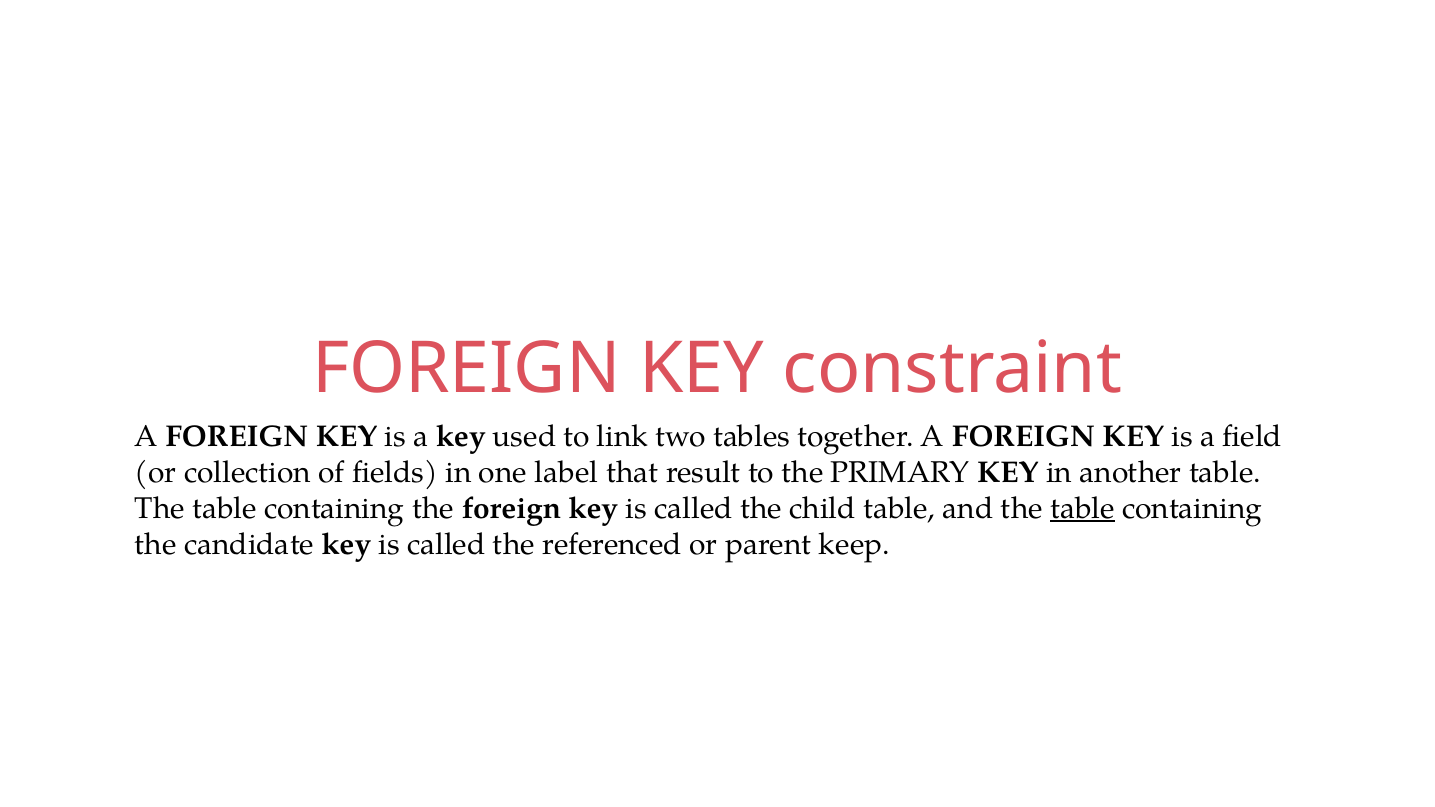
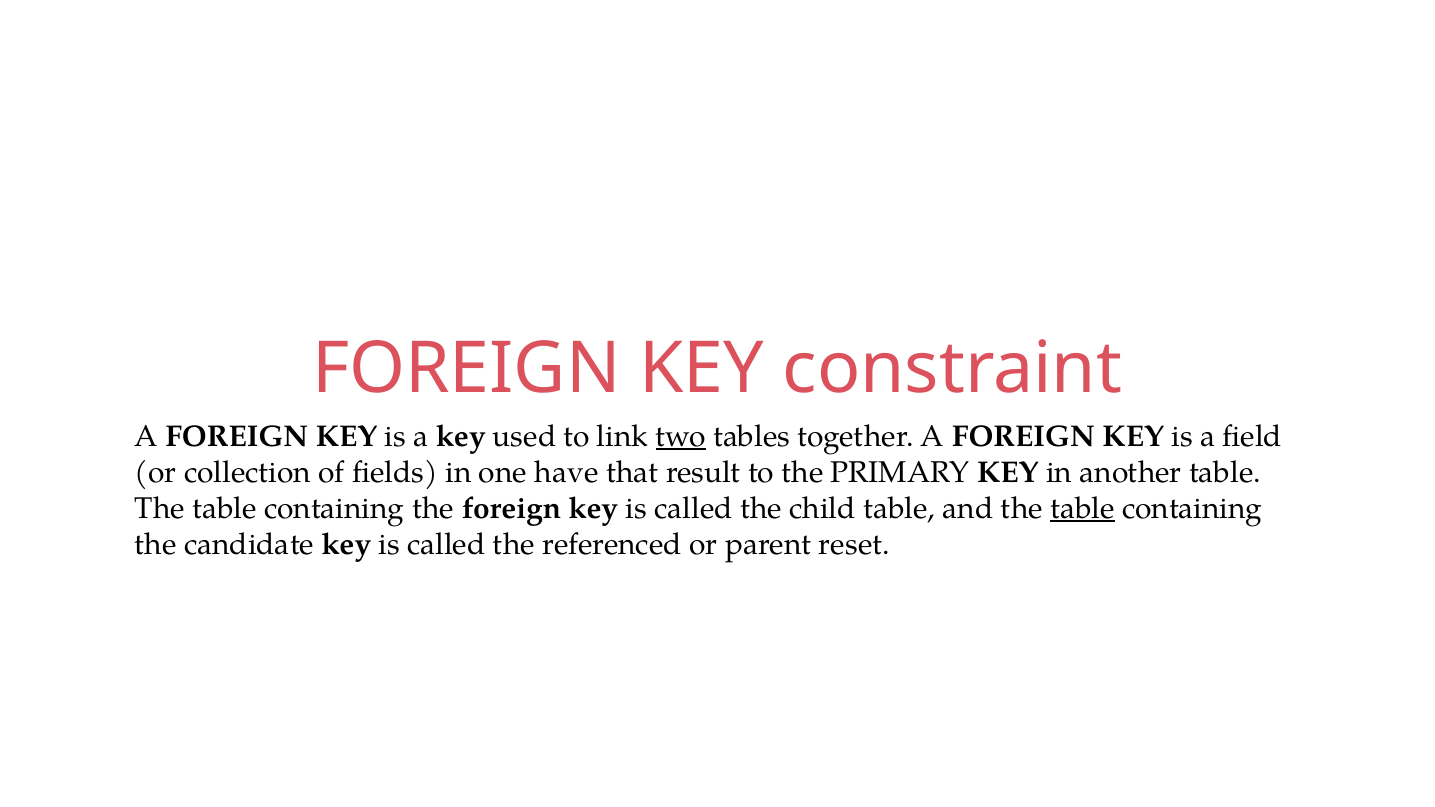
two underline: none -> present (681, 437)
label: label -> have (567, 472)
keep: keep -> reset (855, 544)
